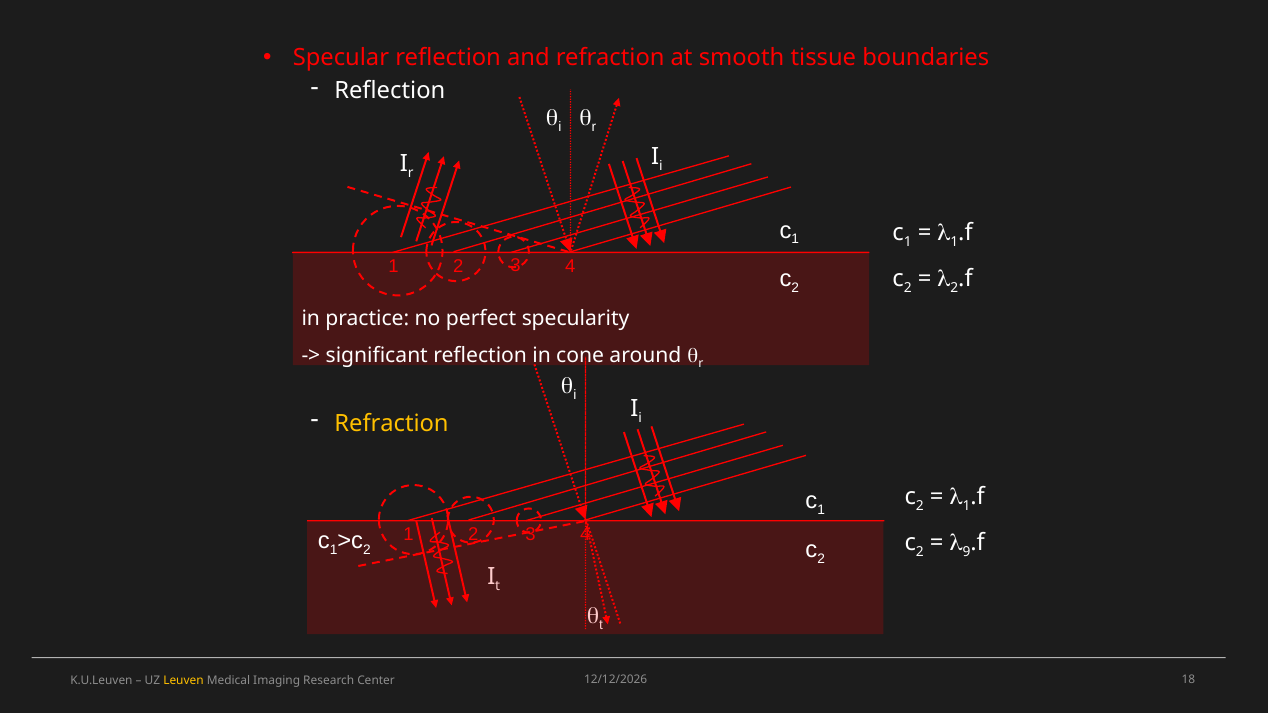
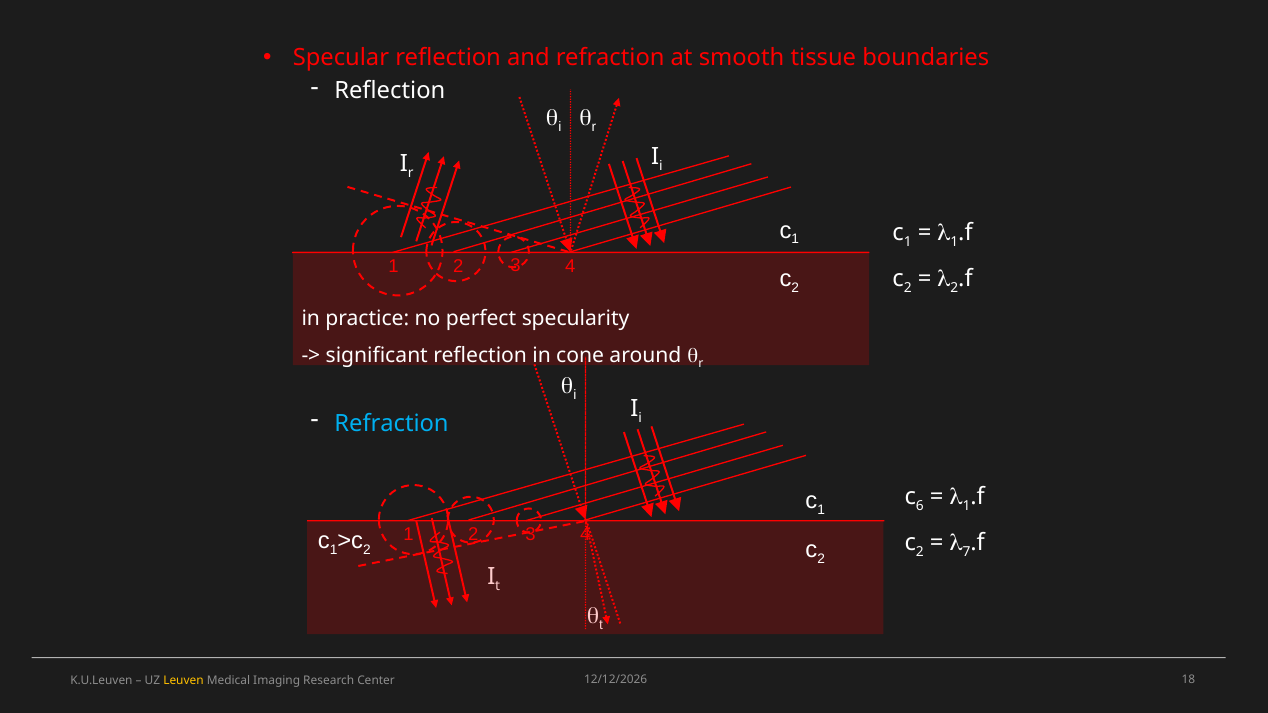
Refraction colour: yellow -> light blue (392, 424)
2: 2 -> 6 (920, 506)
9: 9 -> 7 (966, 553)
